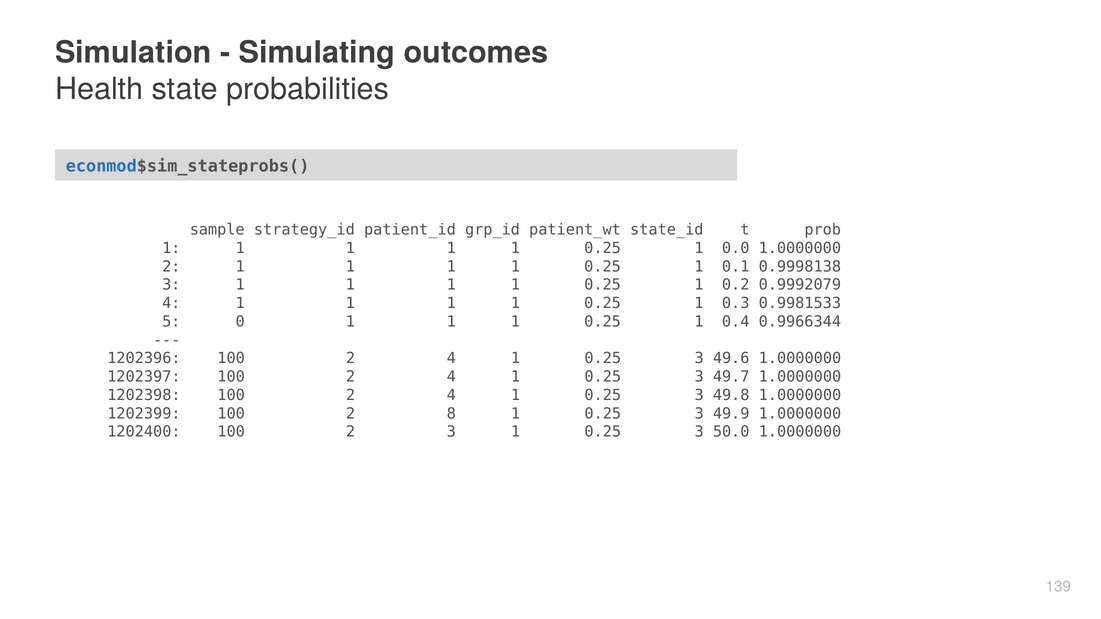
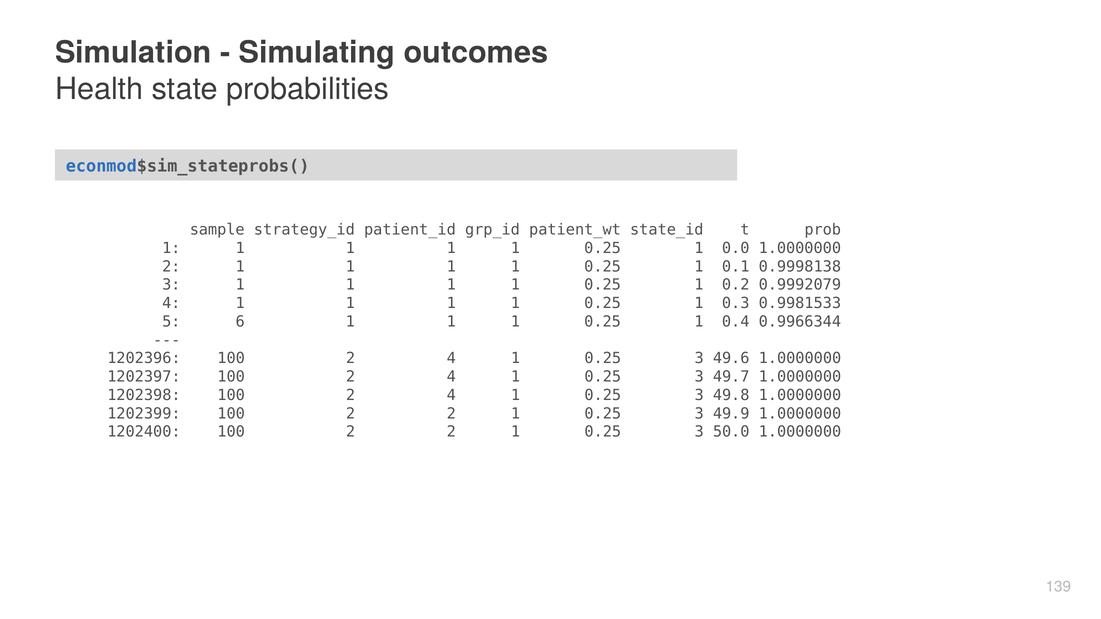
0: 0 -> 6 (240, 322)
1202399 100 2 8: 8 -> 2 (451, 414)
1202400 100 2 3: 3 -> 2 (451, 432)
